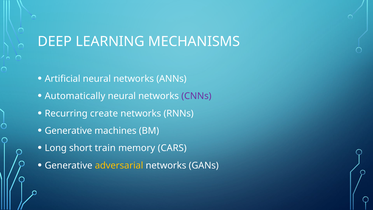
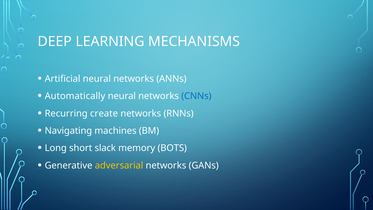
CNNs colour: purple -> blue (196, 96)
Generative: Generative -> Navigating (68, 131)
train: train -> slack (105, 148)
CARS: CARS -> BOTS (172, 148)
